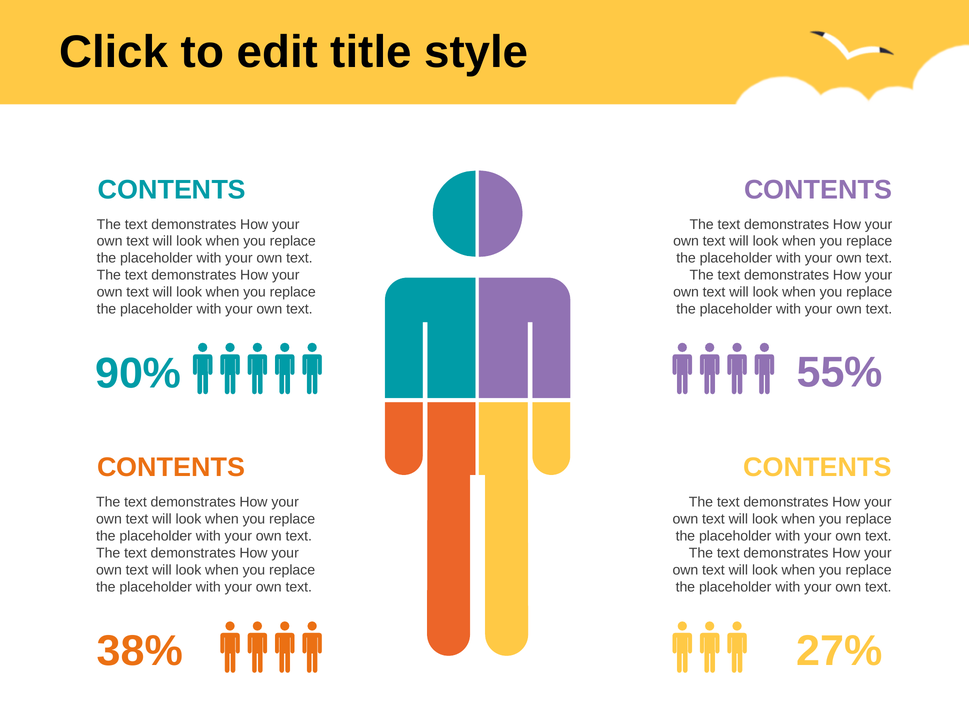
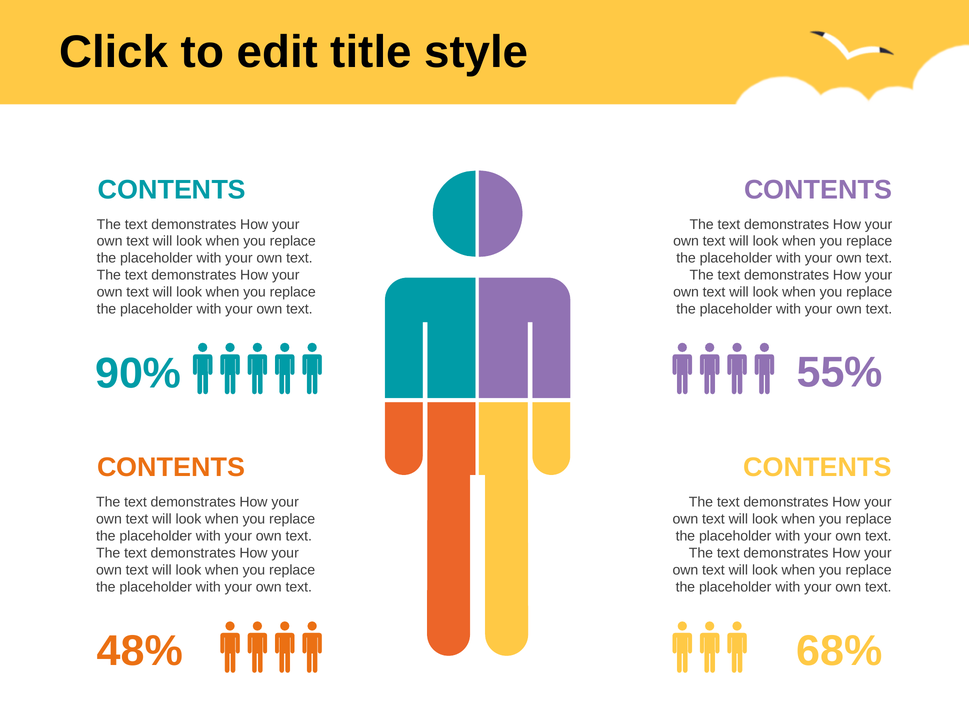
38%: 38% -> 48% (140, 652)
27%: 27% -> 68% (839, 652)
